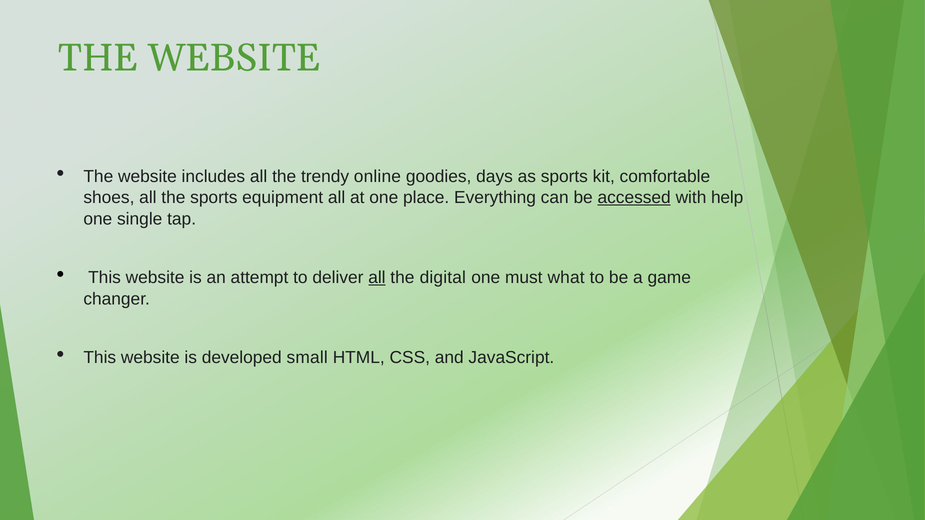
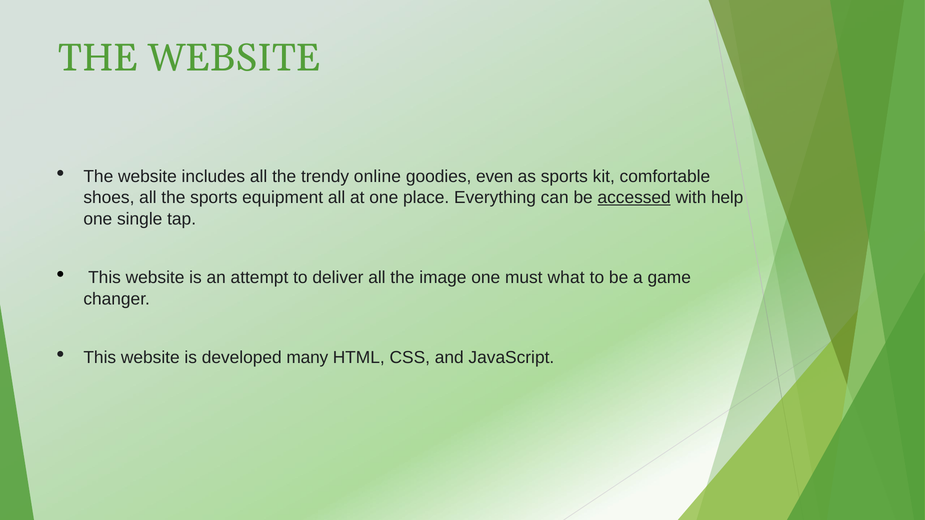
days: days -> even (495, 176)
all underline: present -> none (377, 278)
digital: digital -> image (443, 278)
small: small -> many (307, 358)
